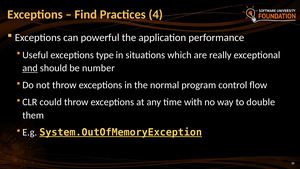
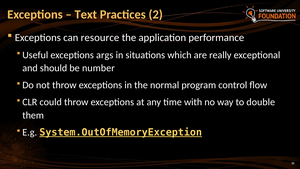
Find: Find -> Text (86, 15)
4: 4 -> 2 (156, 15)
powerful: powerful -> resource (100, 38)
type: type -> args (105, 55)
and underline: present -> none (30, 68)
